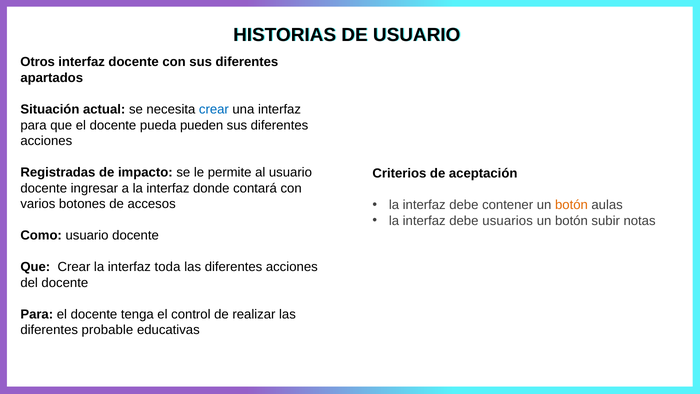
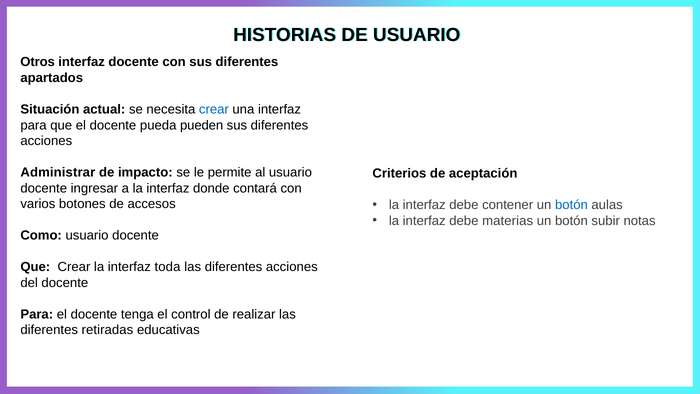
Registradas: Registradas -> Administrar (58, 172)
botón colour: orange -> blue (571, 205)
usuarios: usuarios -> materias (508, 221)
probable: probable -> retiradas (107, 330)
